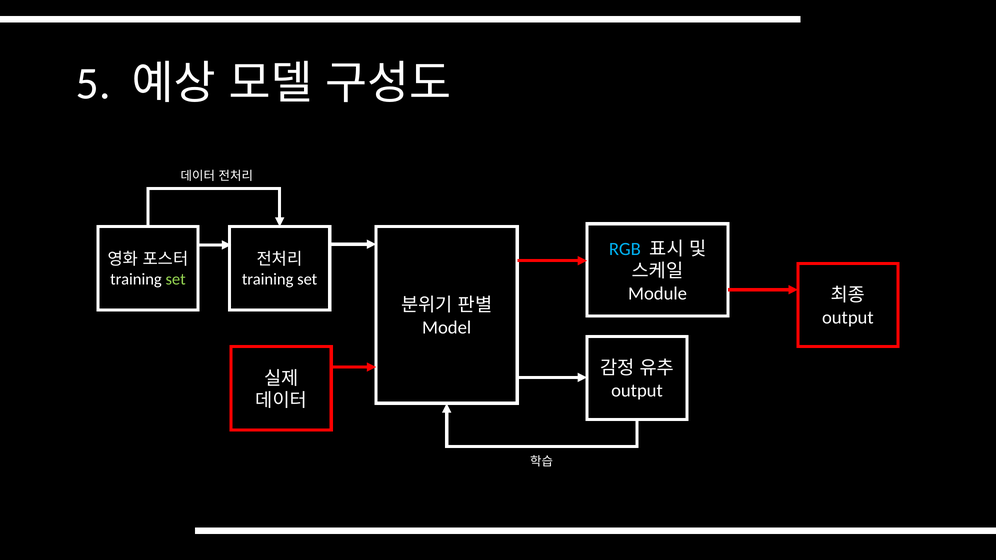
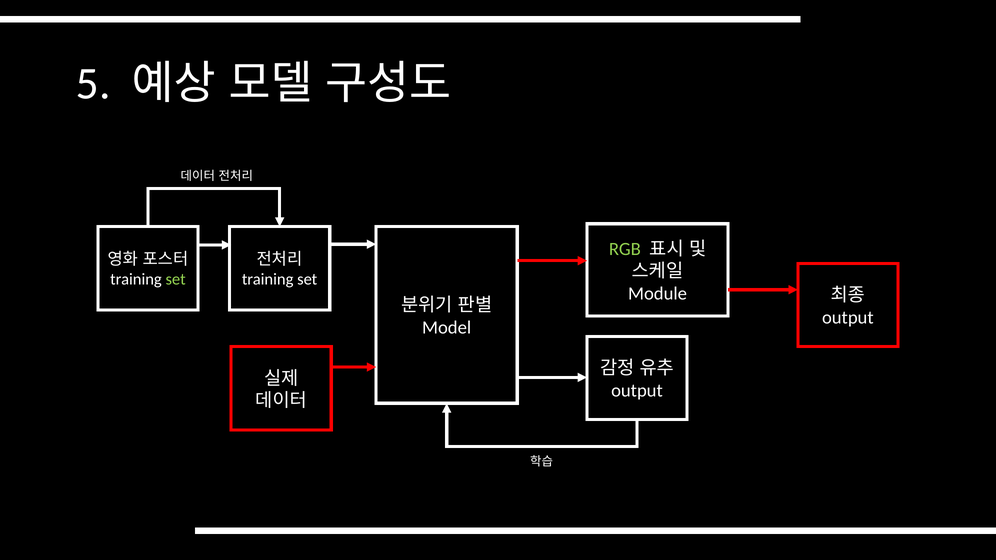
RGB colour: light blue -> light green (625, 249)
